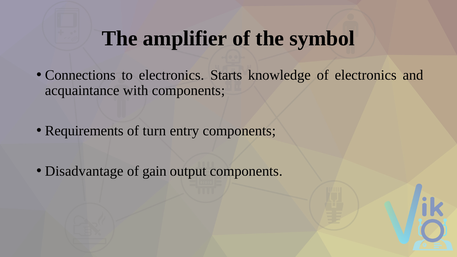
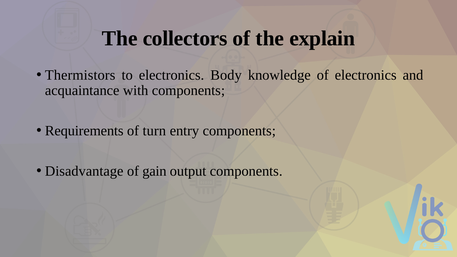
amplifier: amplifier -> collectors (185, 38)
symbol: symbol -> explain (322, 38)
Connections: Connections -> Thermistors (80, 75)
Starts: Starts -> Body (226, 75)
